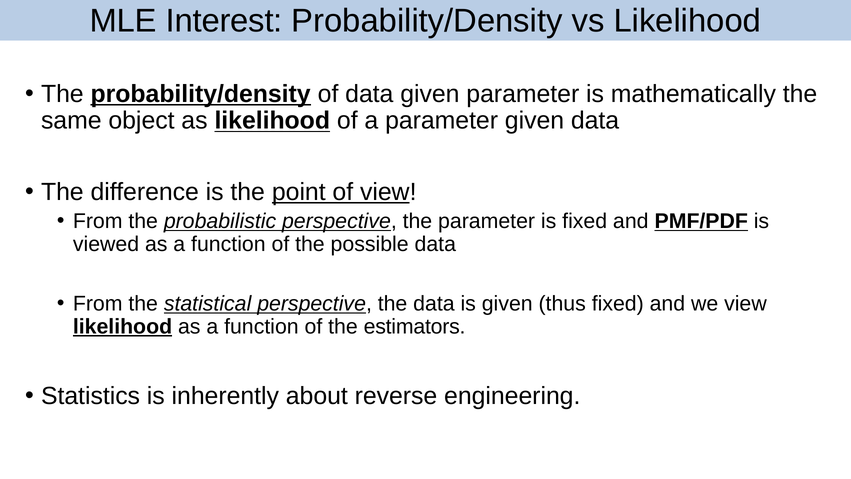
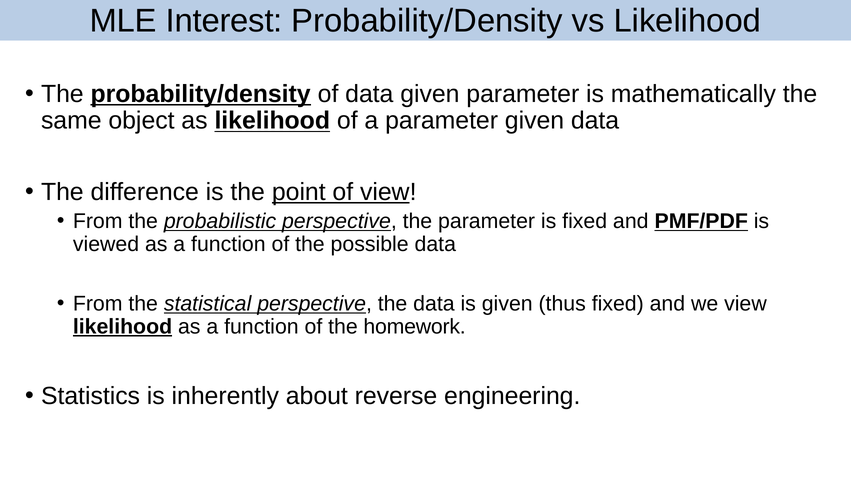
estimators: estimators -> homework (415, 326)
